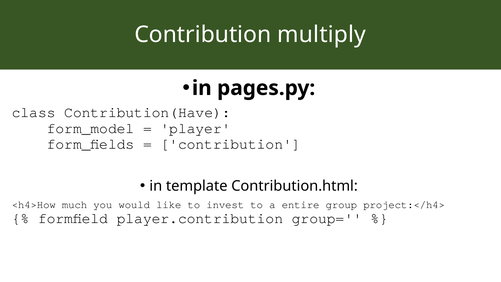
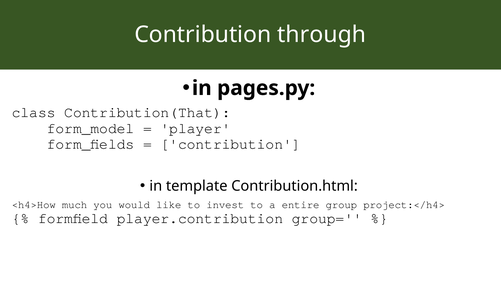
multiply: multiply -> through (322, 35)
Contribution(Have: Contribution(Have -> Contribution(That (147, 112)
